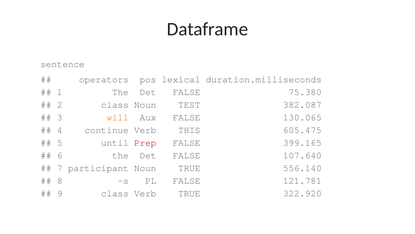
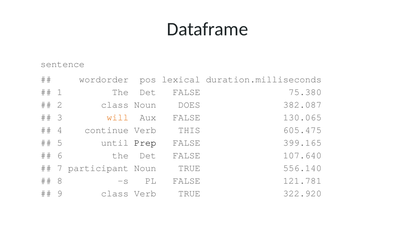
operators: operators -> wordorder (104, 79)
TEST: TEST -> DOES (189, 104)
Prep colour: red -> black (145, 142)
